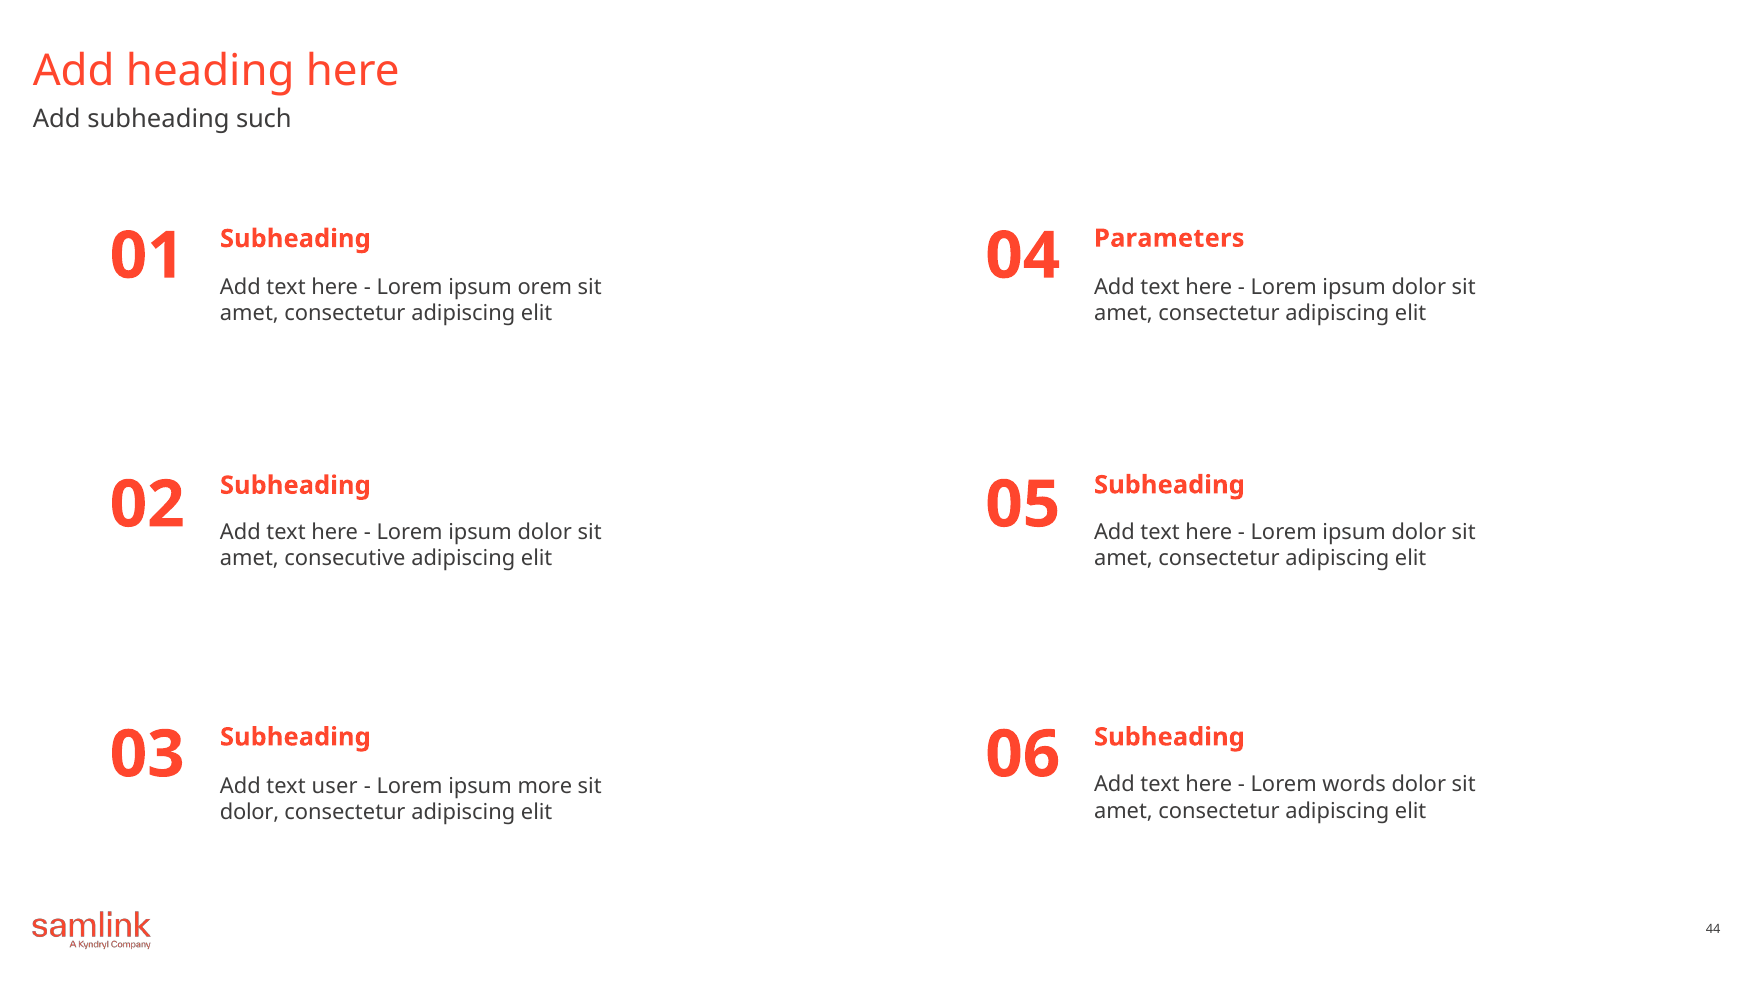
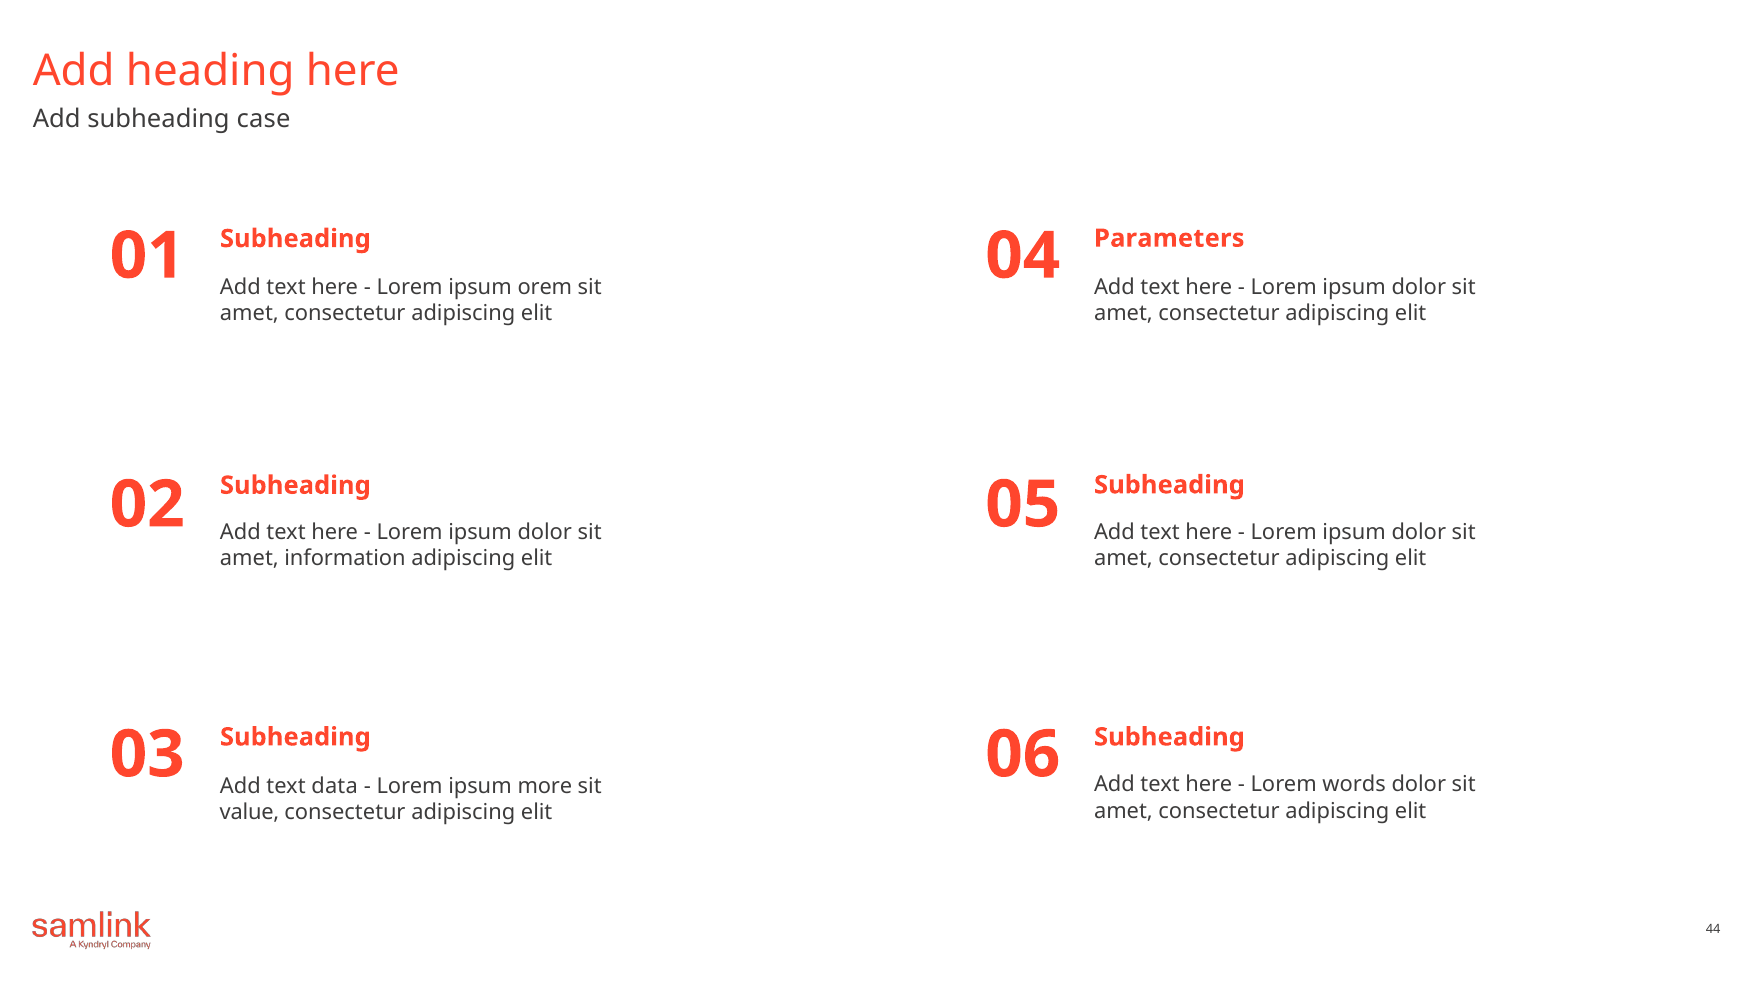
such: such -> case (264, 120)
consecutive: consecutive -> information (345, 559)
user: user -> data (335, 786)
dolor: dolor -> value (249, 813)
